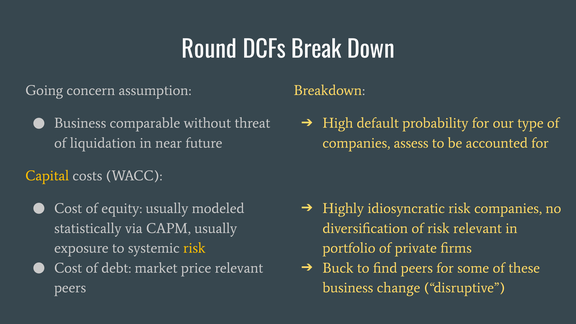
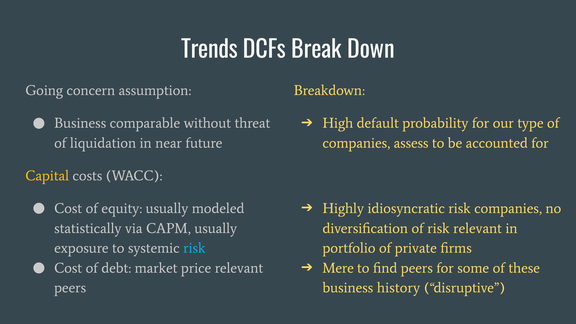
Round: Round -> Trends (209, 50)
risk colour: yellow -> light blue (194, 248)
Buck: Buck -> Mere (338, 268)
change: change -> history (399, 288)
